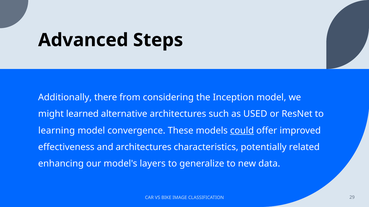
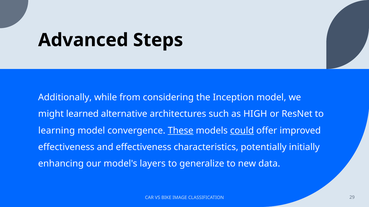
there: there -> while (106, 98)
USED: USED -> HIGH (255, 114)
These underline: none -> present (181, 131)
and architectures: architectures -> effectiveness (144, 147)
related: related -> initially (304, 147)
